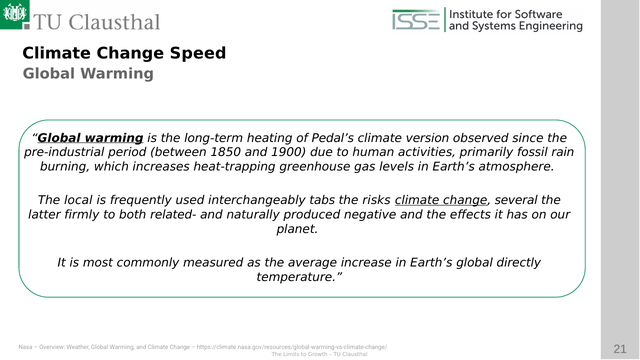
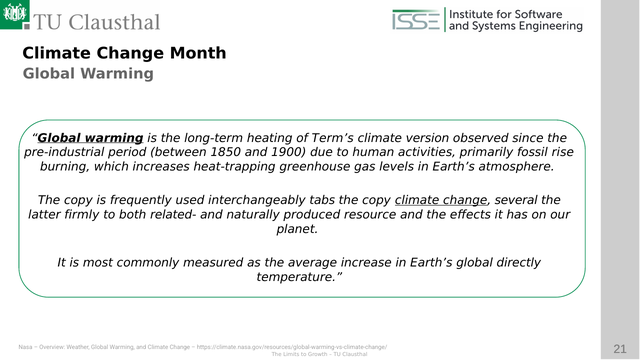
Speed: Speed -> Month (198, 53)
Pedal’s: Pedal’s -> Term’s (333, 138)
rain: rain -> rise (563, 153)
local: local -> copy (78, 201)
risks: risks -> copy (377, 201)
negative: negative -> resource (370, 215)
